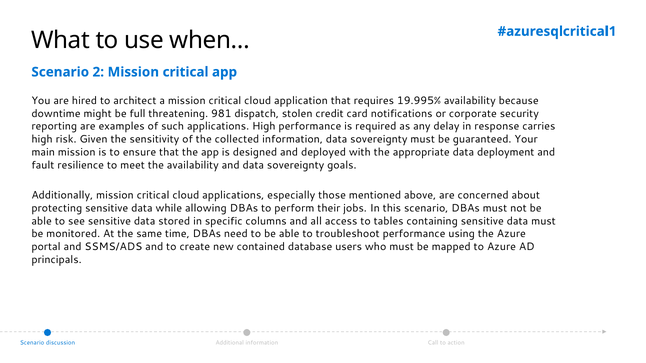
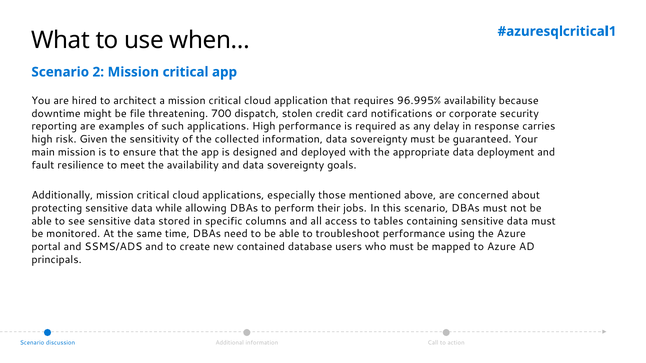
19.995%: 19.995% -> 96.995% (419, 101)
full: full -> file (137, 114)
981: 981 -> 700 (221, 114)
